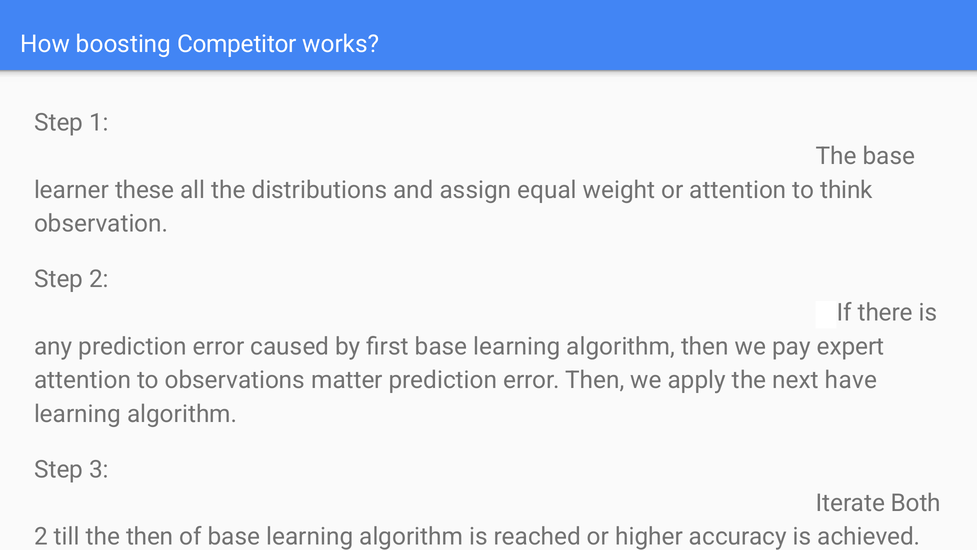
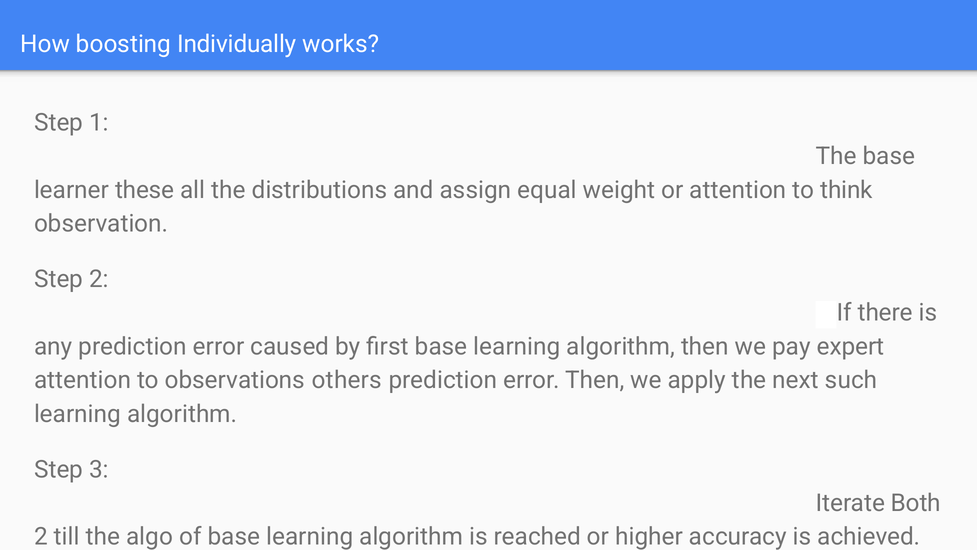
Competitor: Competitor -> Individually (237, 44)
matter: matter -> others (347, 380)
have: have -> such (851, 380)
the then: then -> algo (150, 536)
